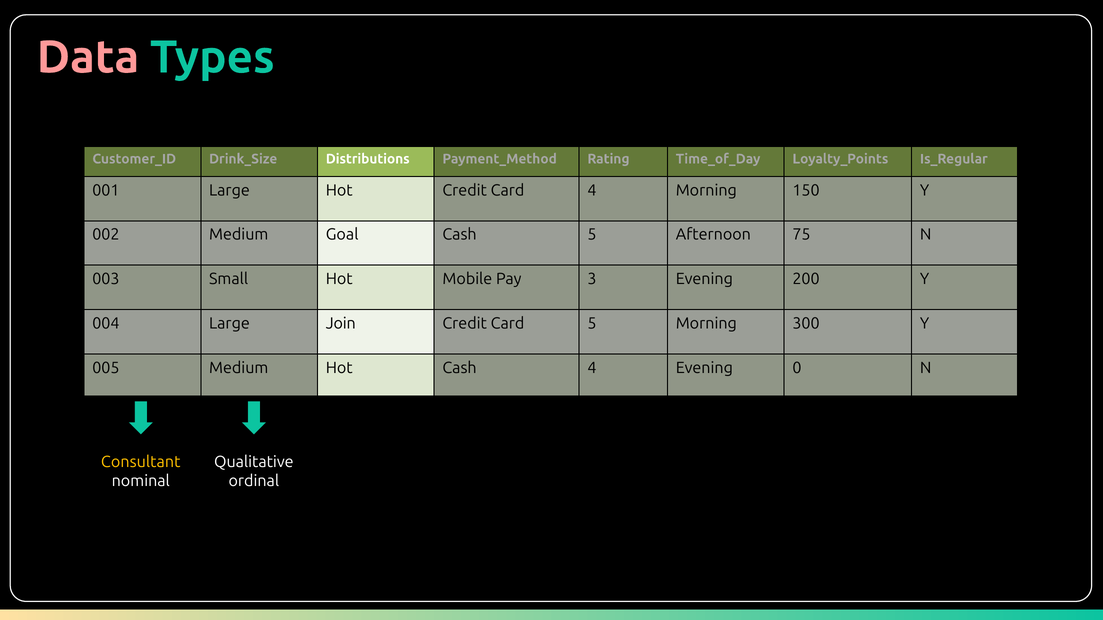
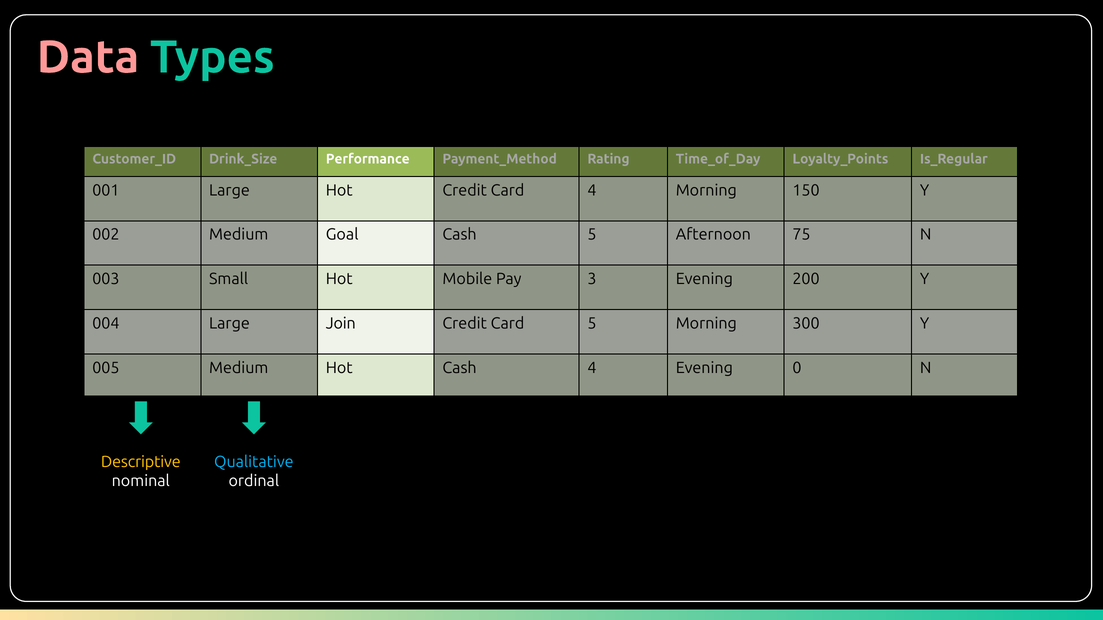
Distributions: Distributions -> Performance (368, 159)
Consultant: Consultant -> Descriptive (141, 462)
Qualitative colour: white -> light blue (254, 462)
